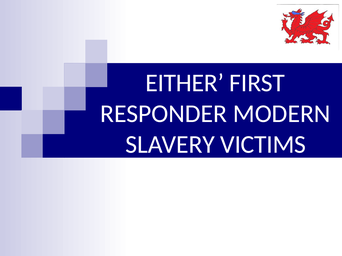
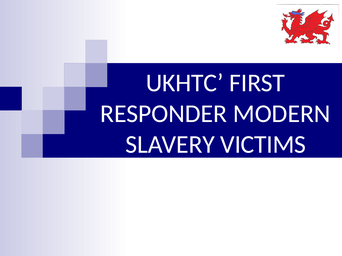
EITHER: EITHER -> UKHTC (185, 83)
